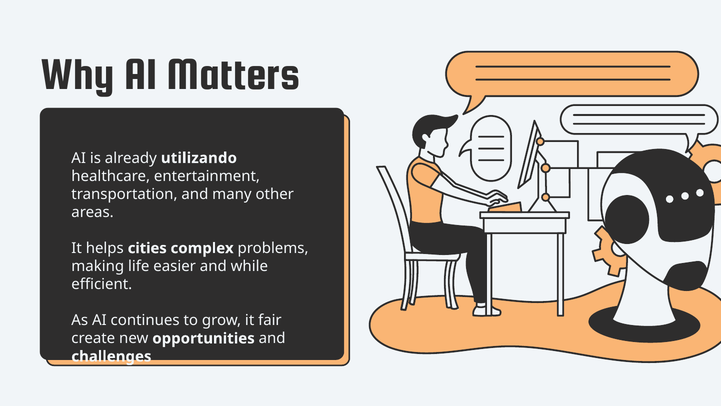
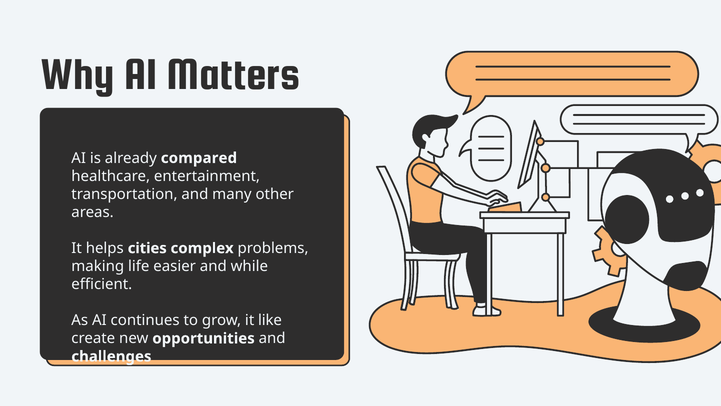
utilizando: utilizando -> compared (199, 158)
fair: fair -> like (270, 320)
